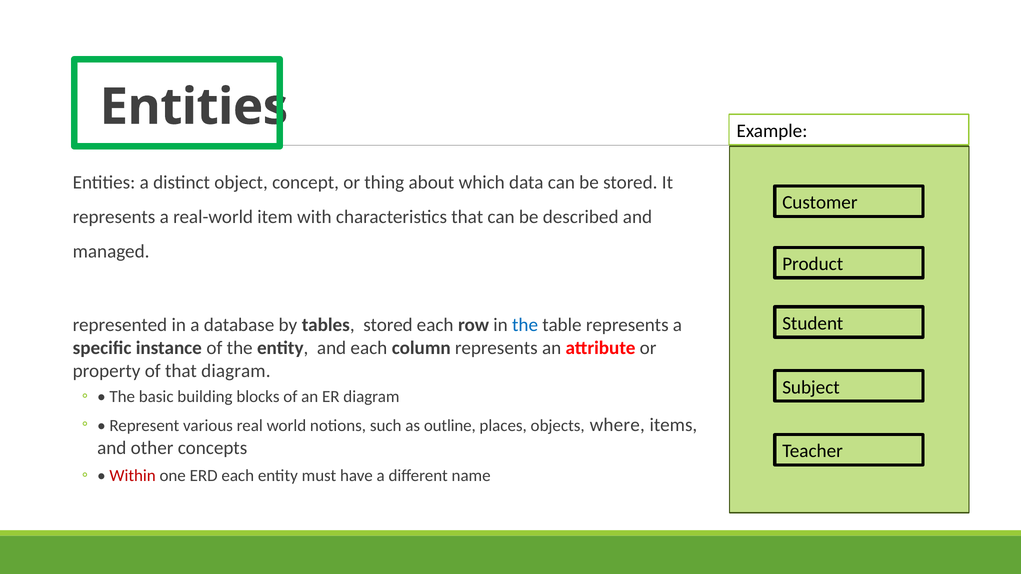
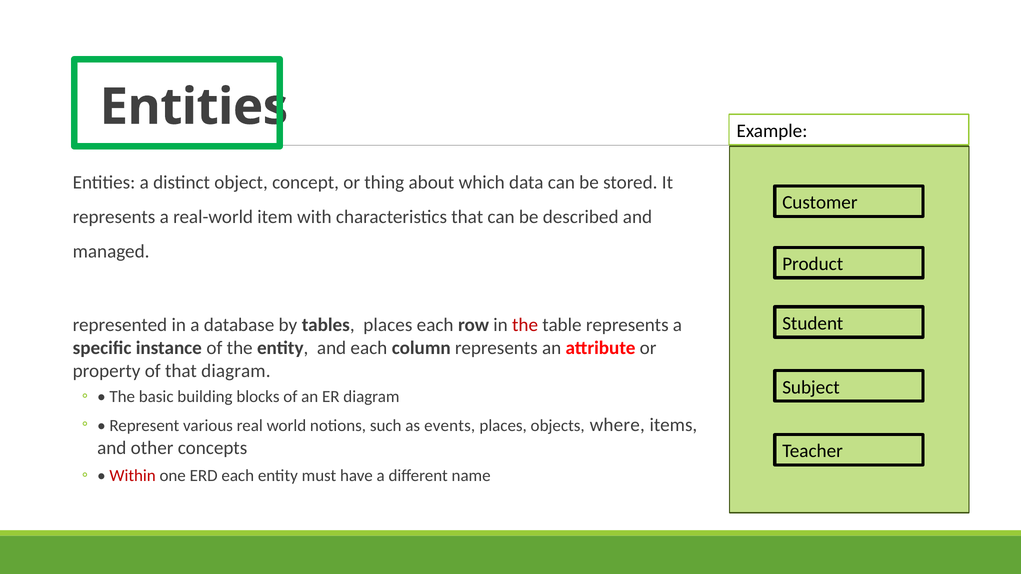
tables stored: stored -> places (388, 325)
the colour: blue -> red (525, 325)
outline: outline -> events (450, 426)
